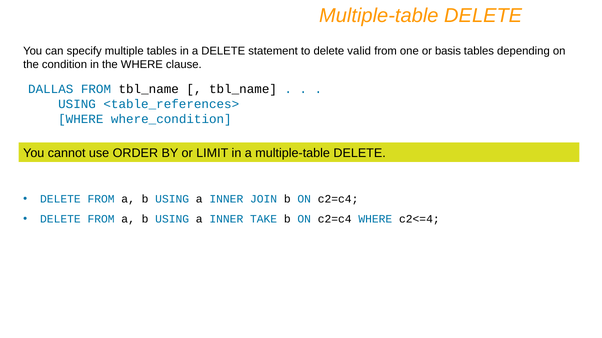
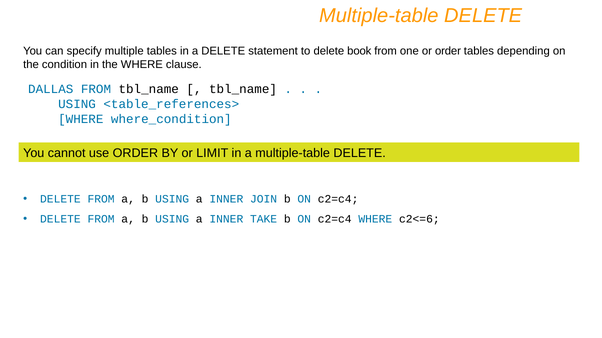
valid: valid -> book (359, 51)
or basis: basis -> order (448, 51)
c2<=4: c2<=4 -> c2<=6 (419, 220)
